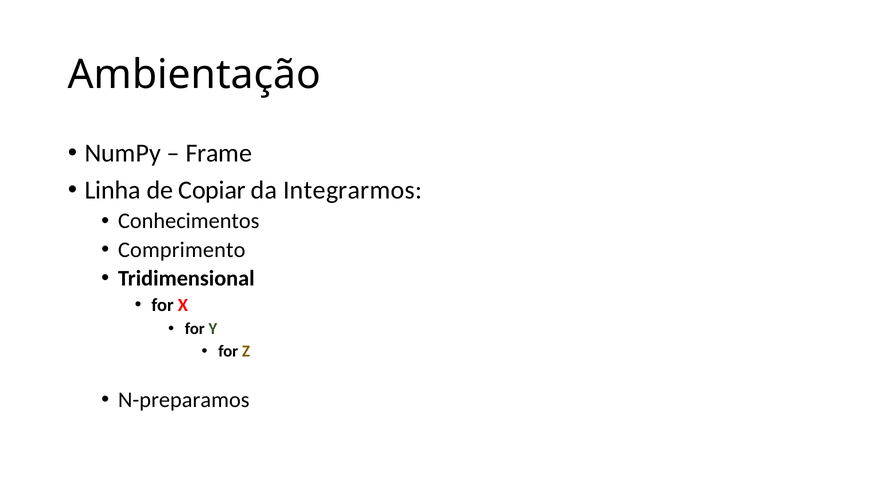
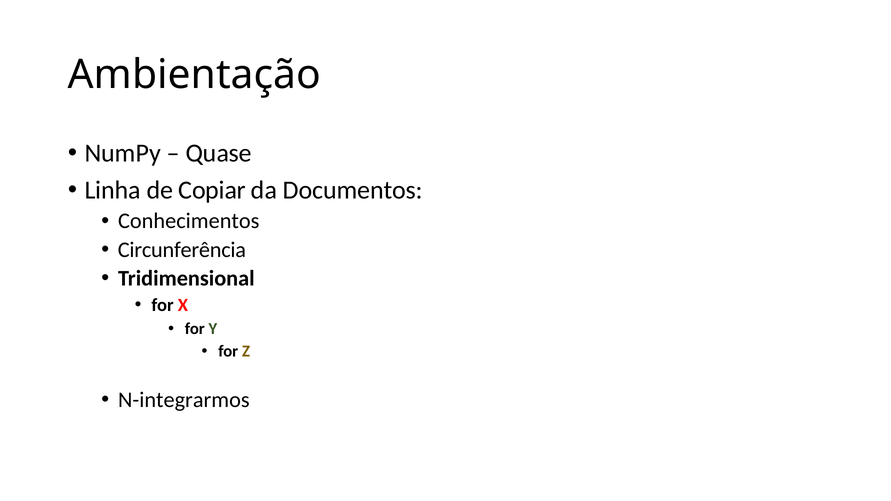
Frame: Frame -> Quase (219, 153)
Integrarmos: Integrarmos -> Documentos (353, 190)
Comprimento: Comprimento -> Circunferência (182, 250)
N-preparamos: N-preparamos -> N-integrarmos (184, 400)
